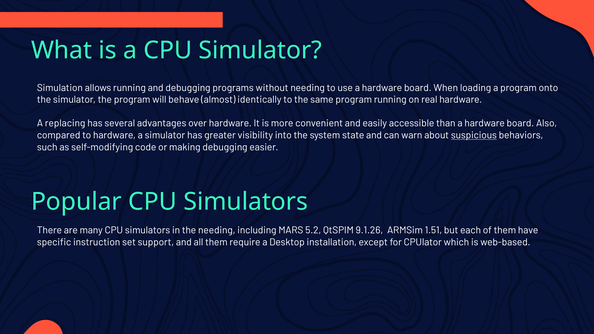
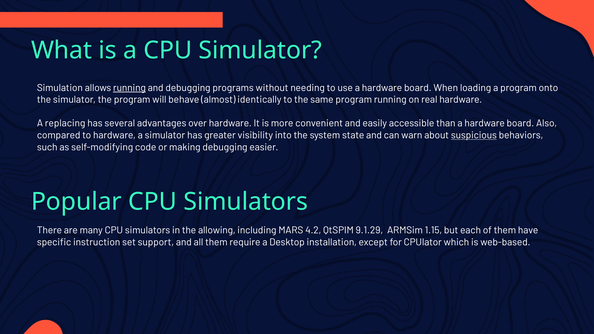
running underline: none -> present (129, 88)
the needing: needing -> allowing (217, 230)
5.2: 5.2 -> 4.2 (313, 230)
9.1.26: 9.1.26 -> 9.1.29 (369, 230)
1.51: 1.51 -> 1.15 (433, 230)
